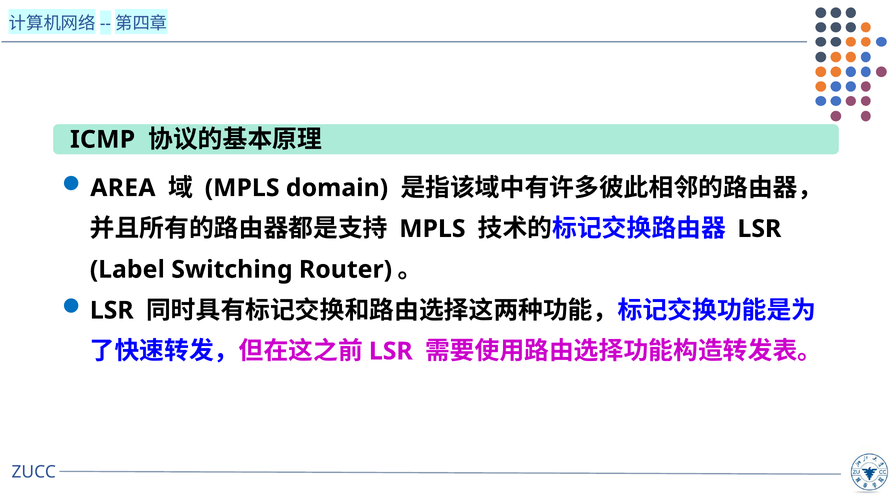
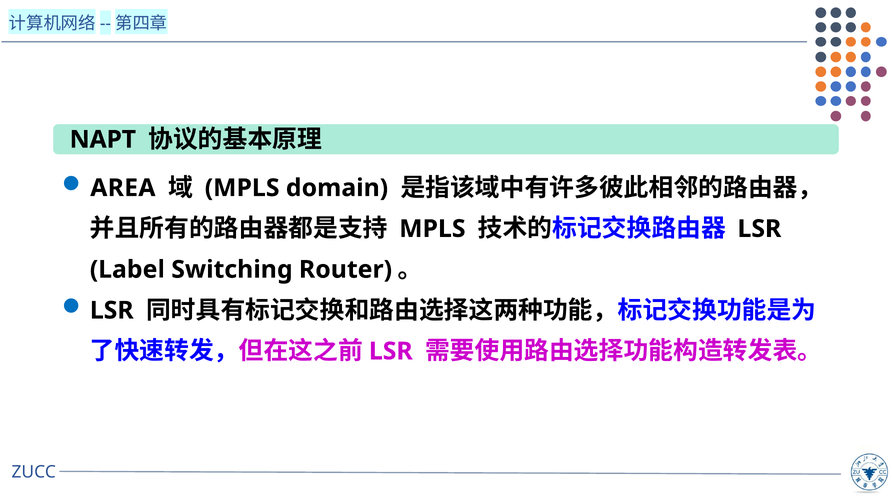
ICMP: ICMP -> NAPT (103, 140)
